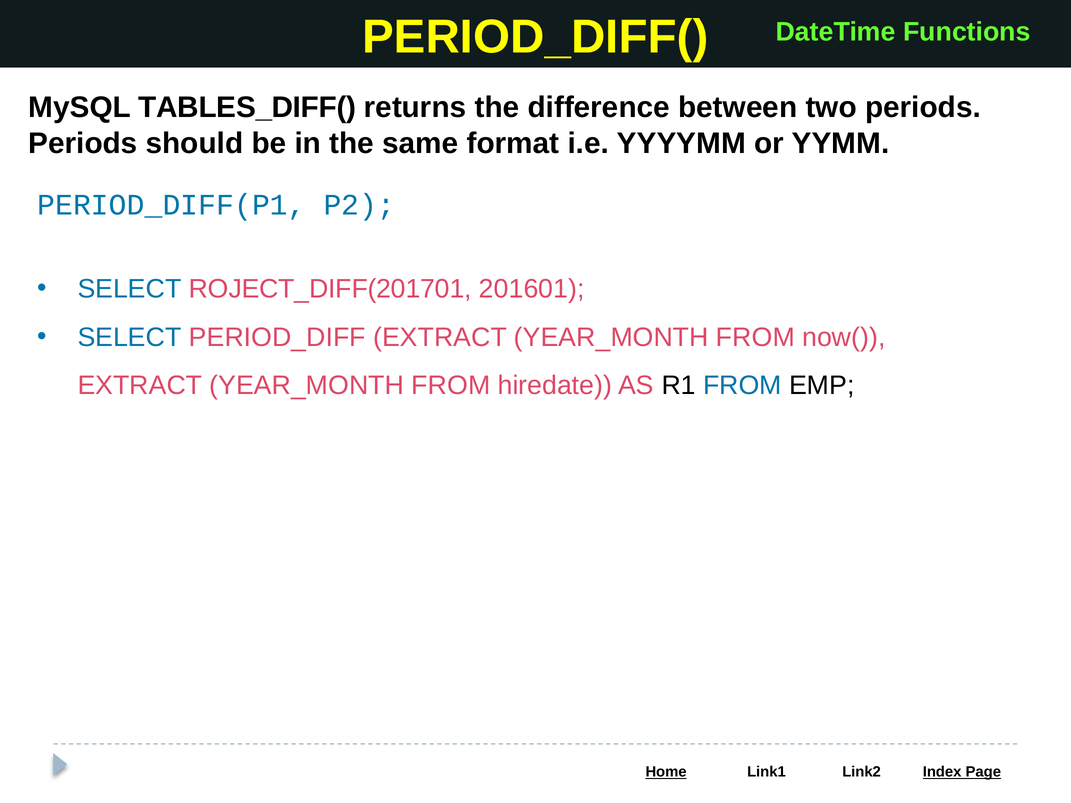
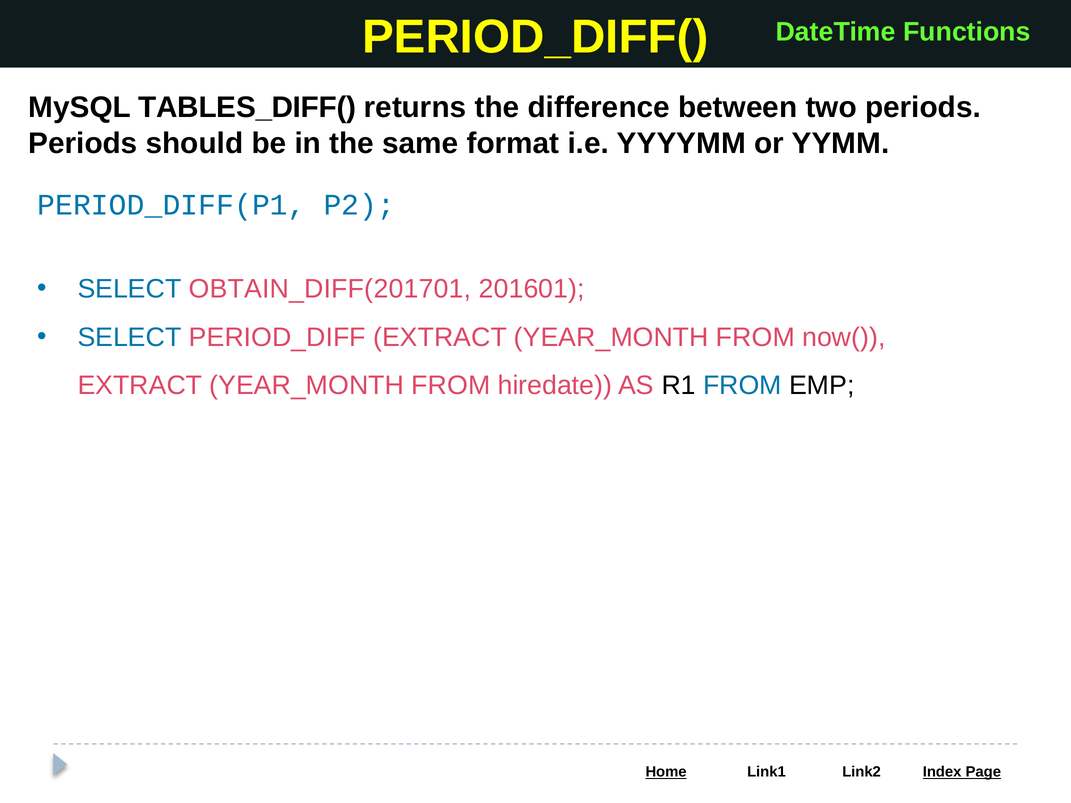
ROJECT_DIFF(201701: ROJECT_DIFF(201701 -> OBTAIN_DIFF(201701 (330, 289)
